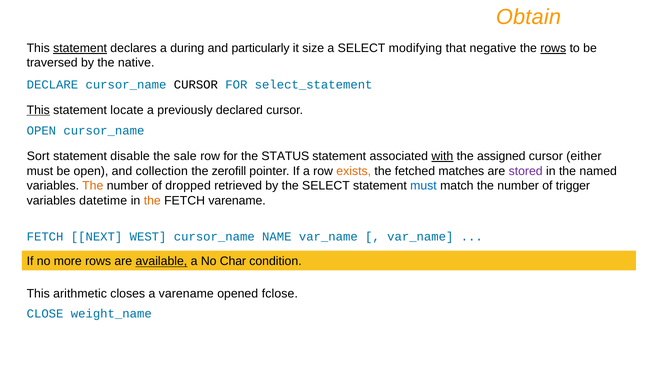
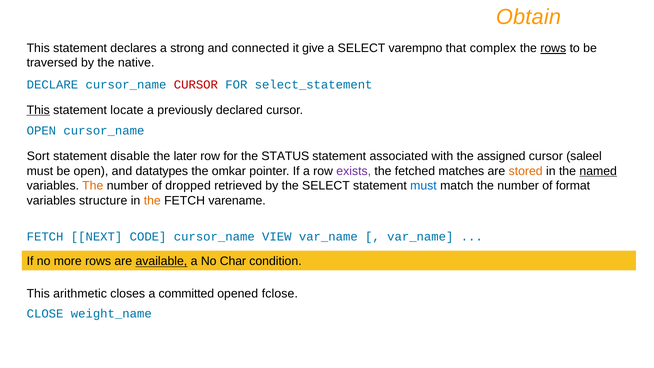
statement underline: present -> none (80, 48)
during: during -> strong (187, 48)
particularly: particularly -> connected (260, 48)
size: size -> give (313, 48)
modifying: modifying -> varempno (415, 48)
negative: negative -> complex (493, 48)
CURSOR colour: black -> red (196, 85)
sale: sale -> later (185, 156)
with underline: present -> none (442, 156)
either: either -> saleel (584, 156)
collection: collection -> datatypes (162, 171)
zerofill: zerofill -> omkar (229, 171)
exists colour: orange -> purple (354, 171)
stored colour: purple -> orange (526, 171)
named underline: none -> present (598, 171)
trigger: trigger -> format (573, 186)
datetime: datetime -> structure (103, 200)
WEST: WEST -> CODE (148, 237)
NAME: NAME -> VIEW (277, 237)
a varename: varename -> committed (186, 293)
